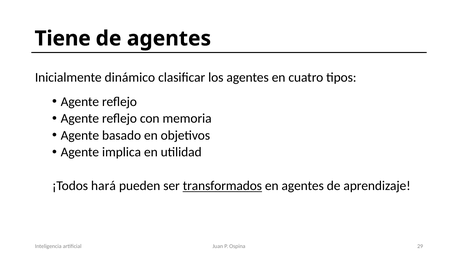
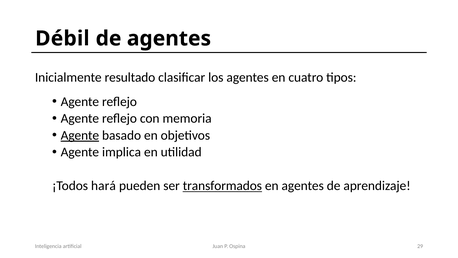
Tiene: Tiene -> Débil (62, 38)
dinámico: dinámico -> resultado (130, 77)
Agente underline: none -> present (80, 135)
